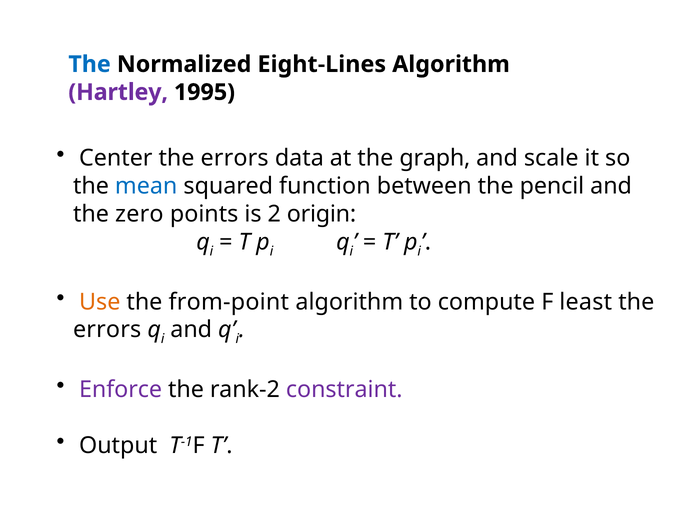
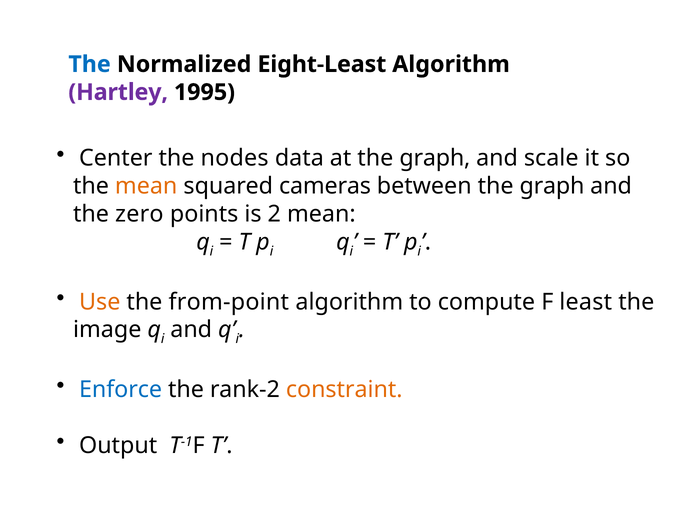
Eight-Lines: Eight-Lines -> Eight-Least (322, 64)
Center the errors: errors -> nodes (235, 158)
mean colour: blue -> orange (146, 186)
function: function -> cameras (325, 186)
between the pencil: pencil -> graph (552, 186)
2 origin: origin -> mean (321, 214)
errors: errors -> image (107, 330)
Enforce colour: purple -> blue (121, 390)
constraint colour: purple -> orange (344, 390)
